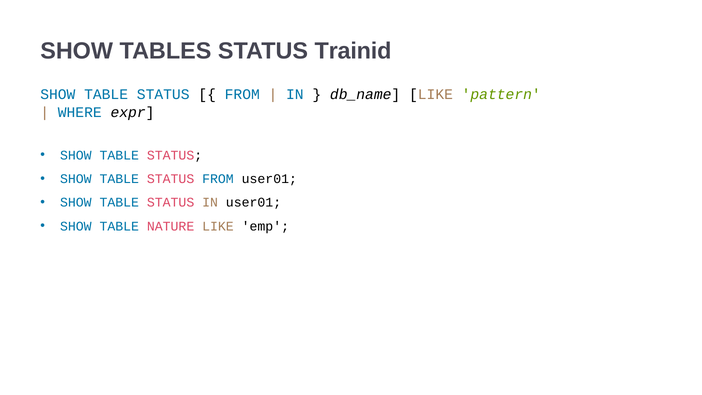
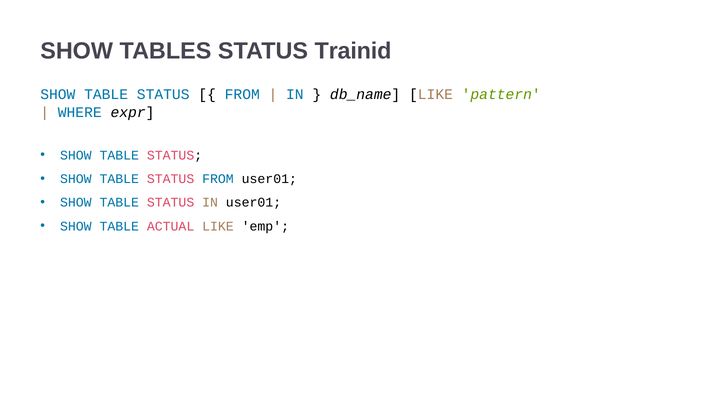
NATURE: NATURE -> ACTUAL (171, 226)
